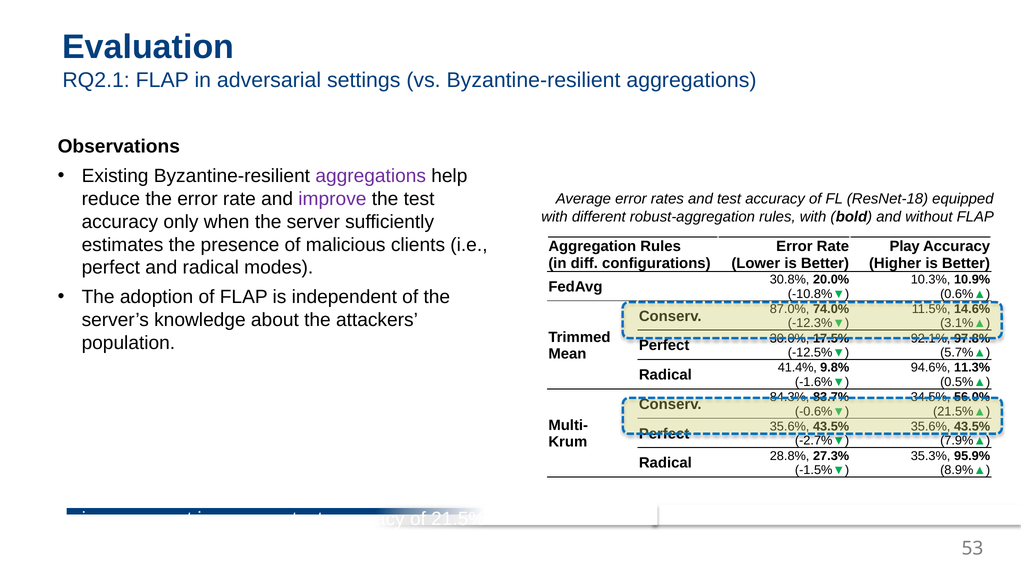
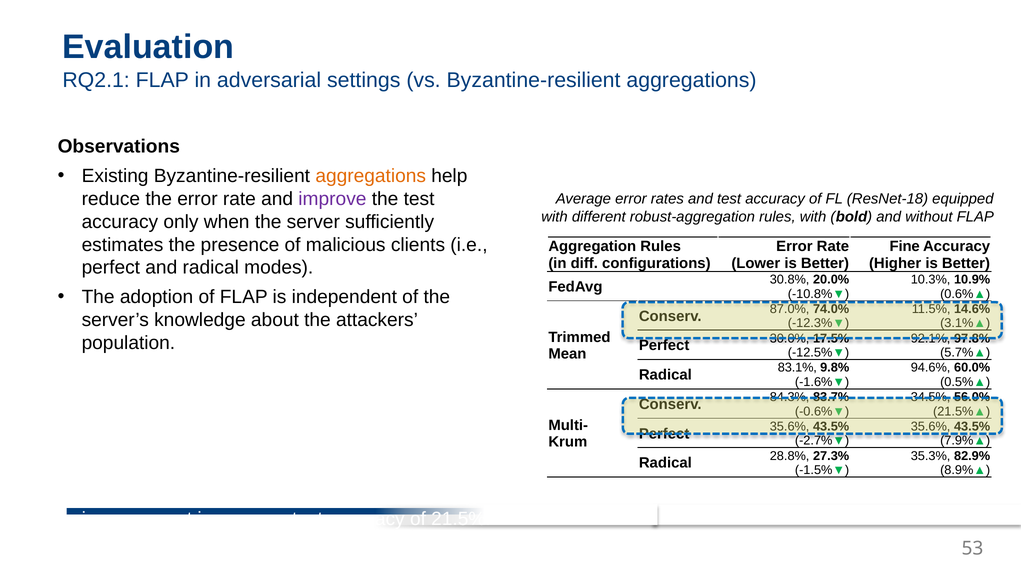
aggregations colour: purple -> orange (371, 176)
Play: Play -> Fine (905, 247)
11.3%: 11.3% -> 60.0% (972, 368)
41.4%: 41.4% -> 83.1% (797, 368)
95.9%: 95.9% -> 82.9% (972, 456)
